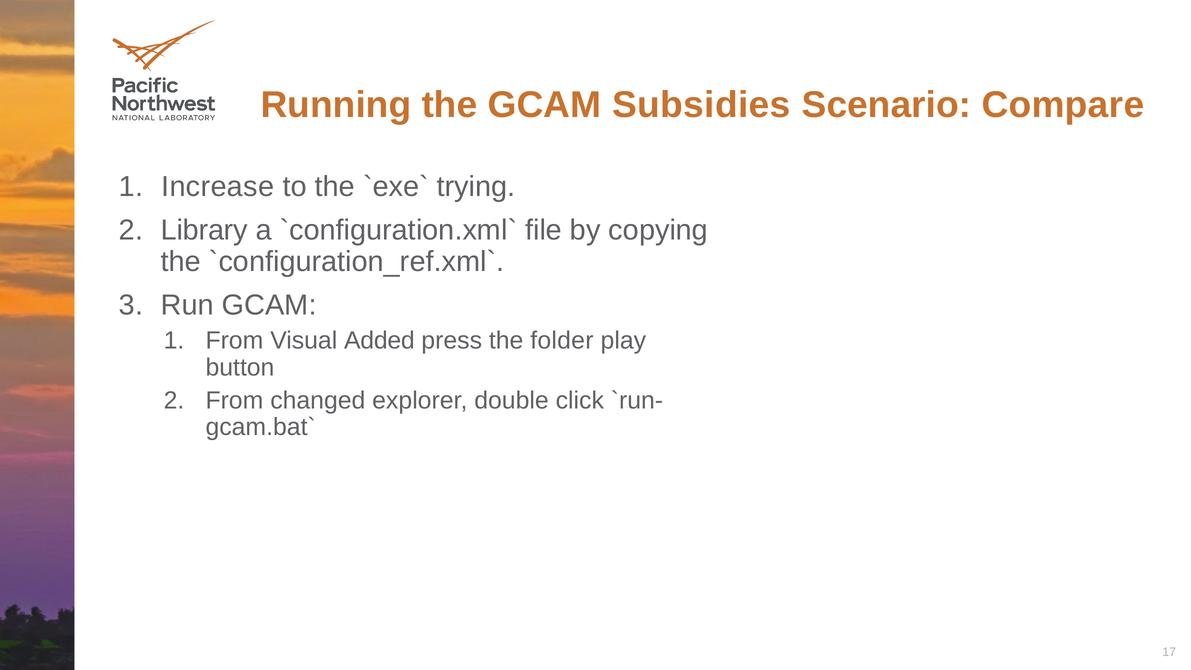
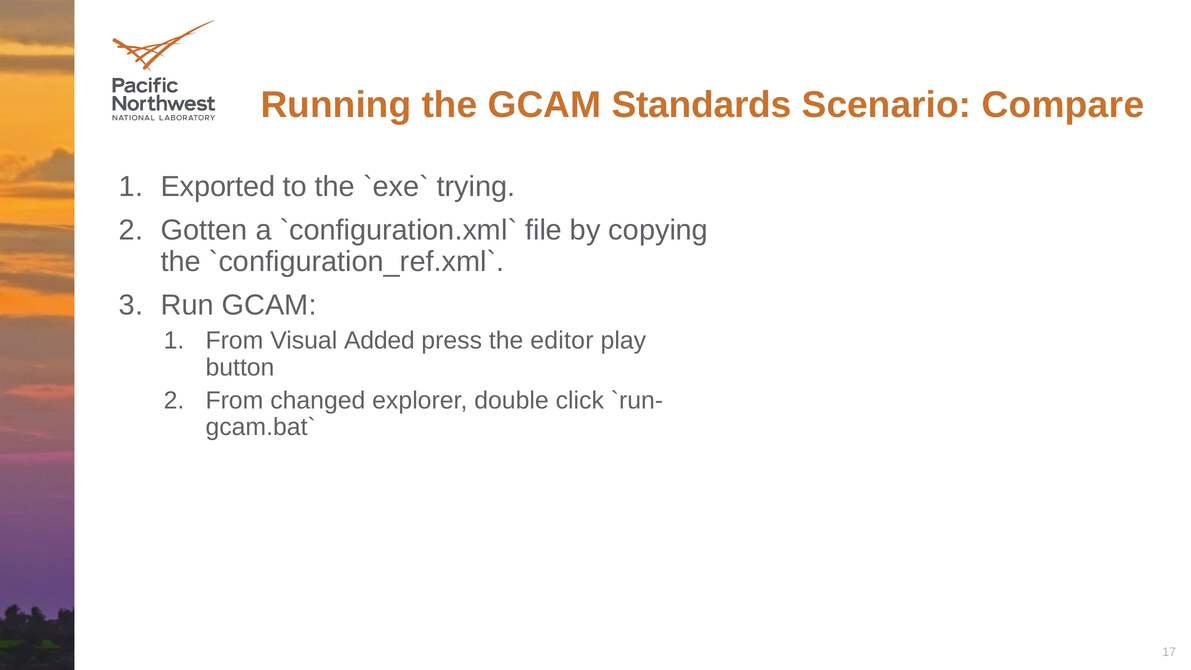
Subsidies: Subsidies -> Standards (702, 105)
Increase: Increase -> Exported (218, 187)
Library: Library -> Gotten (204, 230)
folder: folder -> editor (562, 340)
